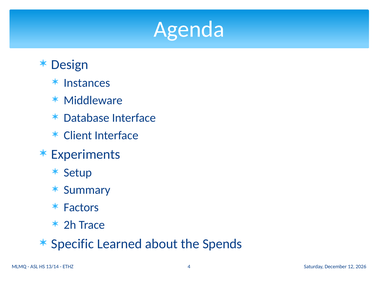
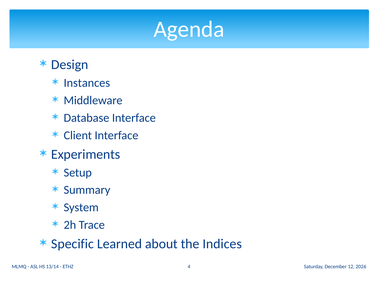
Factors: Factors -> System (81, 207)
Spends: Spends -> Indices (222, 243)
